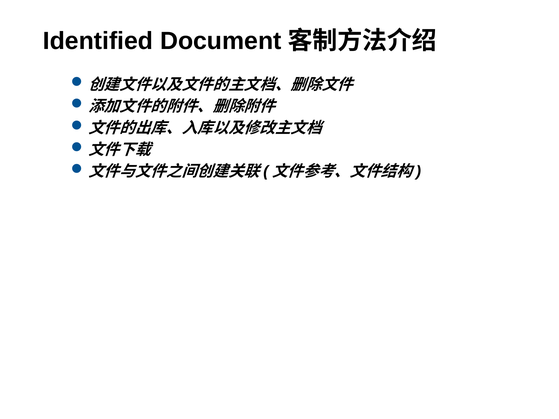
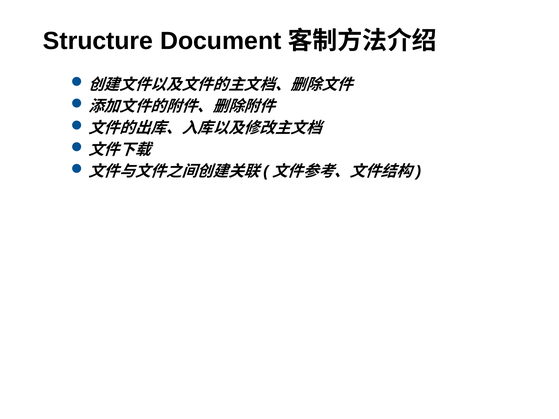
Identified: Identified -> Structure (98, 41)
